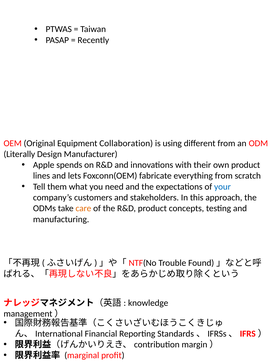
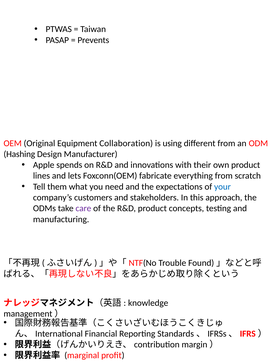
Recently: Recently -> Prevents (93, 40)
Literally: Literally -> Hashing (19, 154)
care colour: orange -> purple (83, 209)
